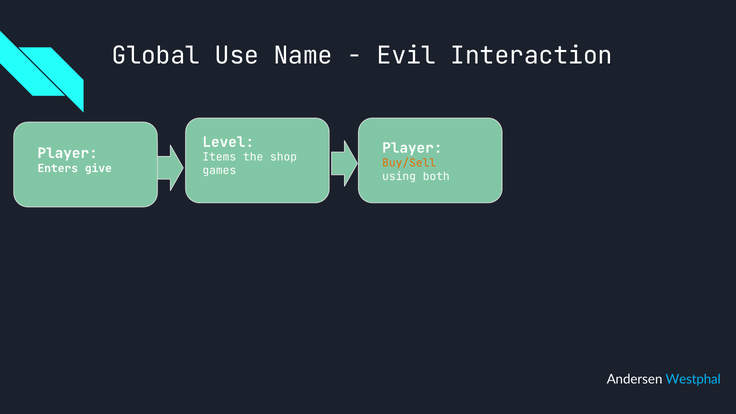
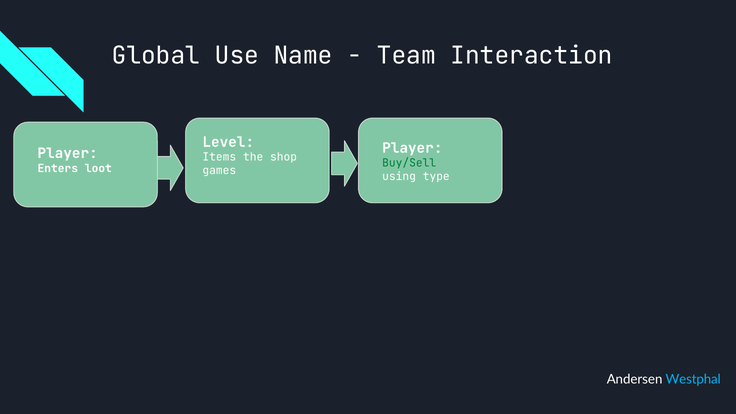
Evil: Evil -> Team (406, 56)
Buy/Sell colour: orange -> green (409, 163)
give: give -> loot (98, 168)
both: both -> type (436, 177)
